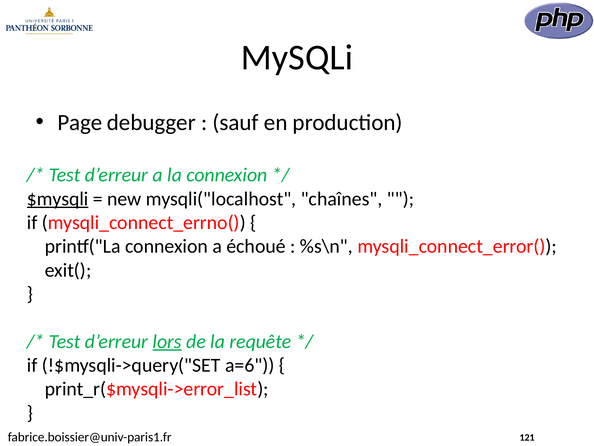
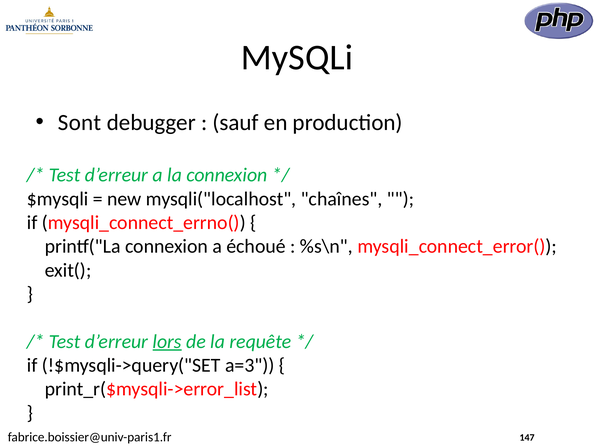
Page: Page -> Sont (80, 122)
$mysqli underline: present -> none (58, 199)
a=6: a=6 -> a=3 (250, 365)
121: 121 -> 147 (527, 437)
